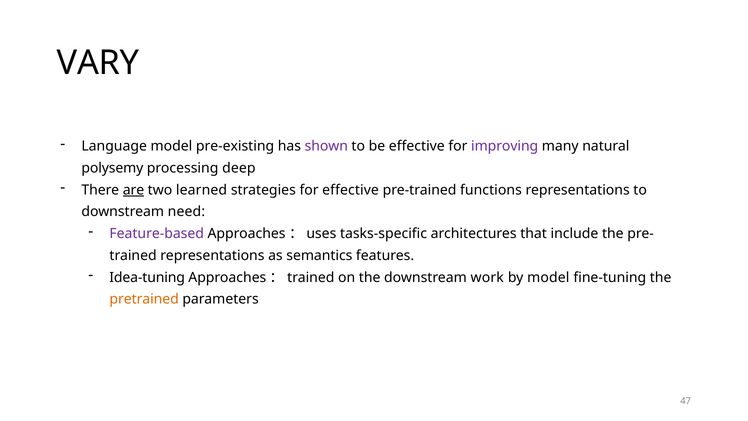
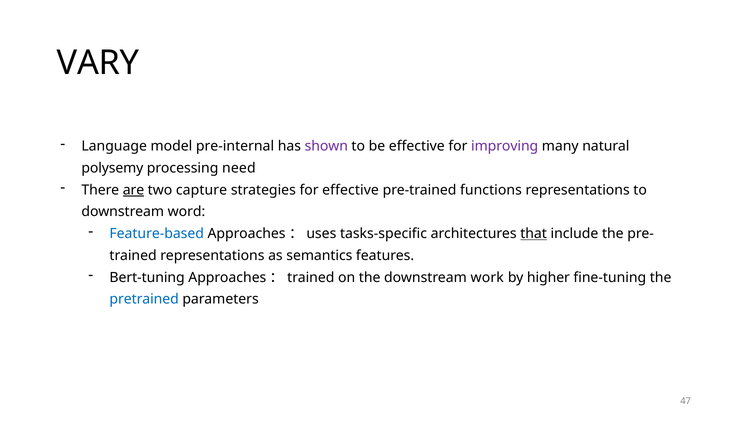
pre-existing: pre-existing -> pre-internal (235, 146)
deep: deep -> need (239, 168)
learned: learned -> capture (202, 190)
need: need -> word (186, 212)
Feature-based colour: purple -> blue (157, 234)
that underline: none -> present (534, 234)
Idea-tuning: Idea-tuning -> Bert-tuning (147, 277)
by model: model -> higher (548, 277)
pretrained colour: orange -> blue (144, 299)
